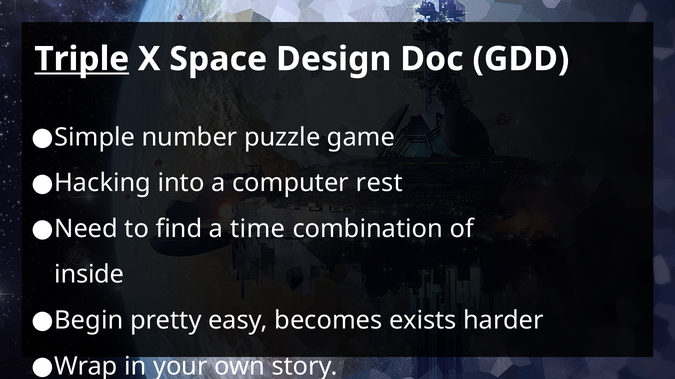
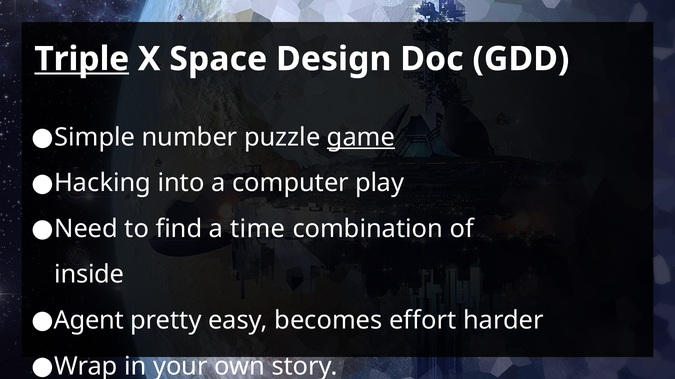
game underline: none -> present (361, 137)
rest: rest -> play (380, 183)
Begin: Begin -> Agent (89, 321)
exists: exists -> effort (423, 321)
